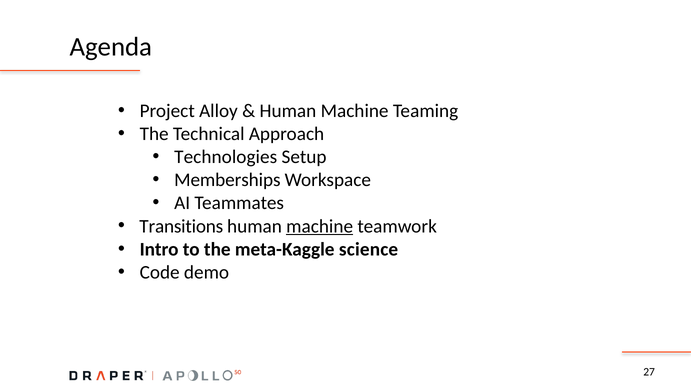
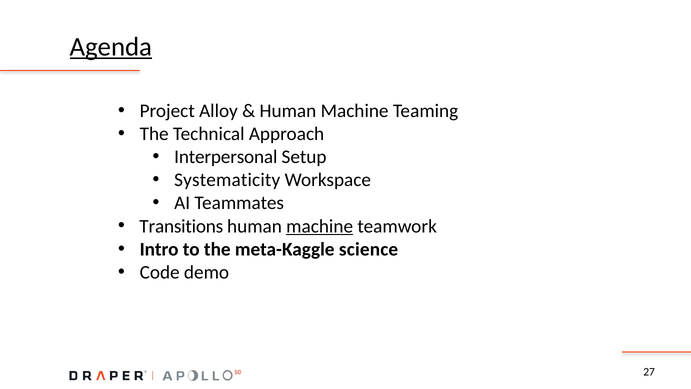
Agenda underline: none -> present (111, 47)
Technologies: Technologies -> Interpersonal (226, 157)
Memberships: Memberships -> Systematicity (227, 180)
